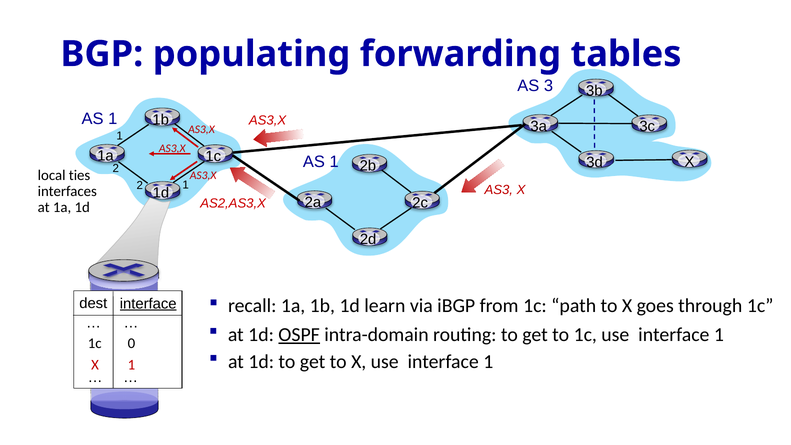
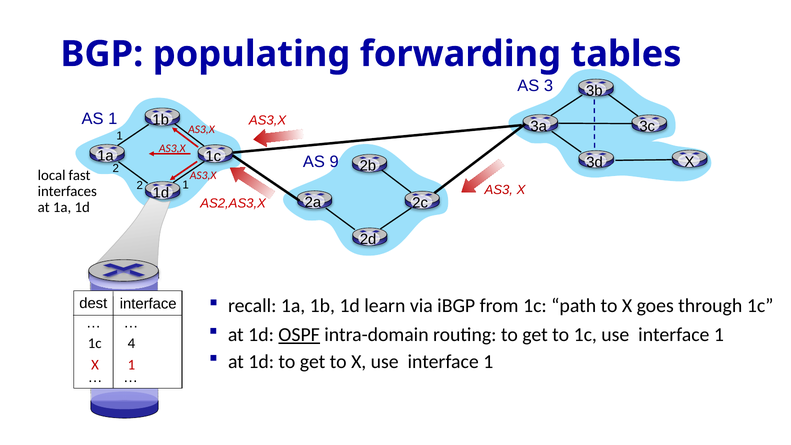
1: 1 -> 9 (334, 162)
ties: ties -> fast (80, 176)
interface underline: present -> none (148, 304)
0: 0 -> 4 (131, 343)
